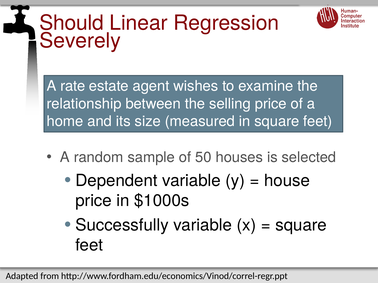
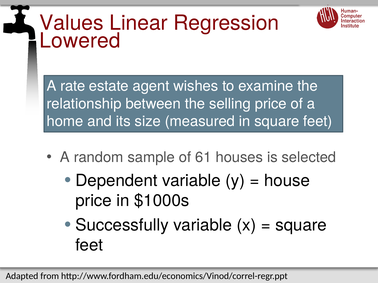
Should: Should -> Values (72, 23)
Severely: Severely -> Lowered (80, 41)
50: 50 -> 61 (203, 158)
